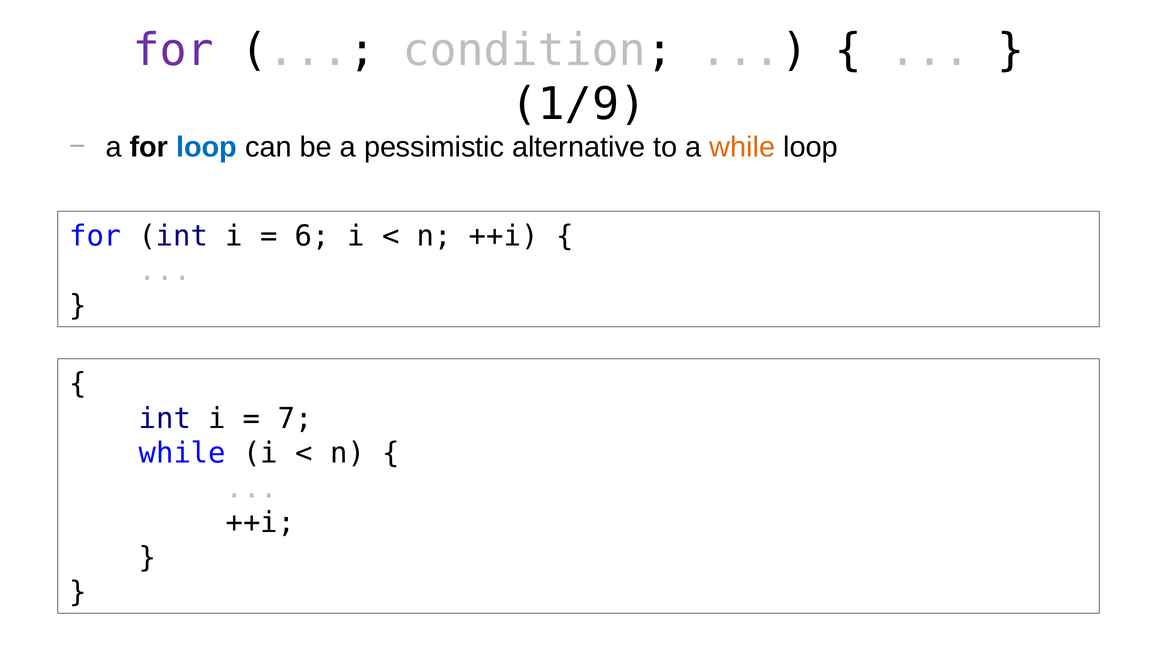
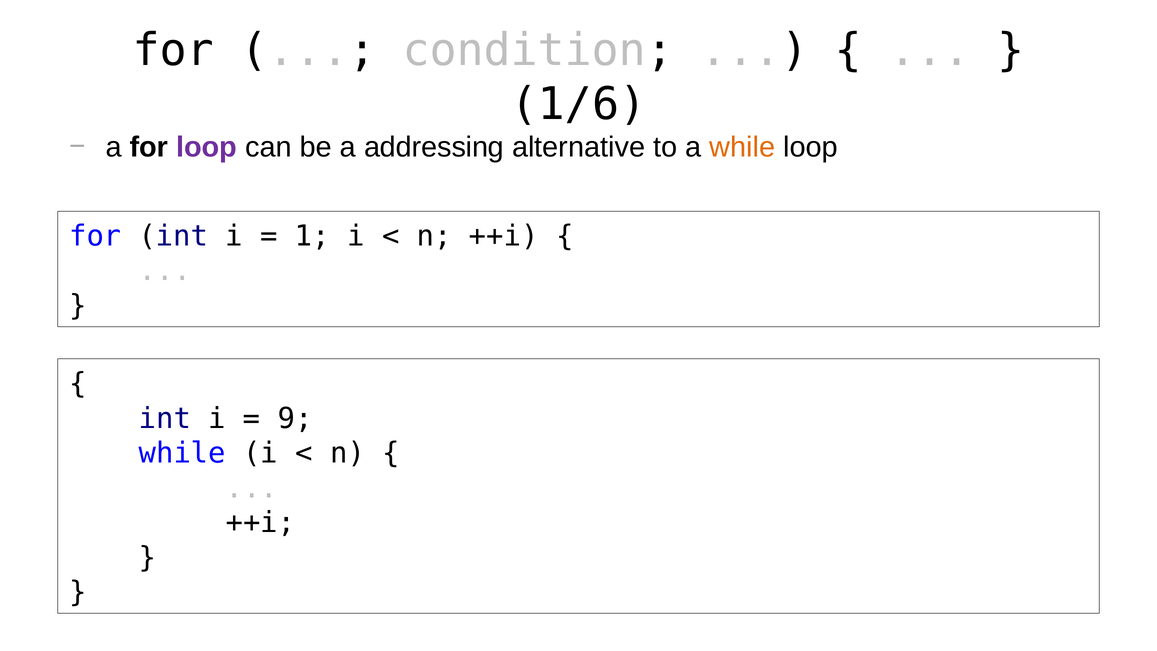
for colour: purple -> black (173, 51)
1/9: 1/9 -> 1/6 (579, 105)
loop colour: blue -> purple (207, 147)
pessimistic: pessimistic -> addressing (434, 147)
6: 6 -> 1 (312, 236)
7: 7 -> 9 (295, 419)
